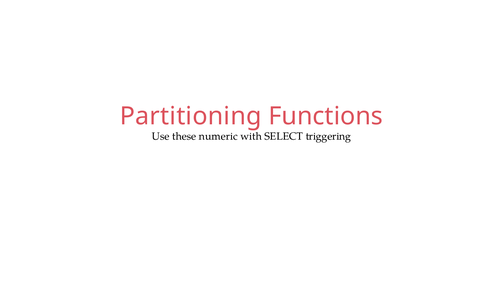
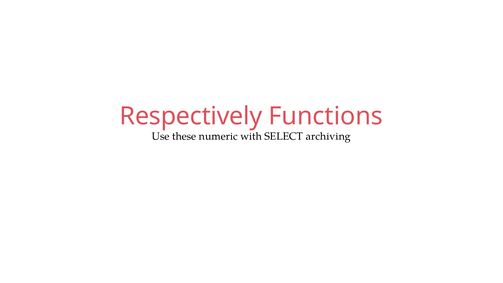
Partitioning: Partitioning -> Respectively (191, 116)
triggering: triggering -> archiving (328, 137)
